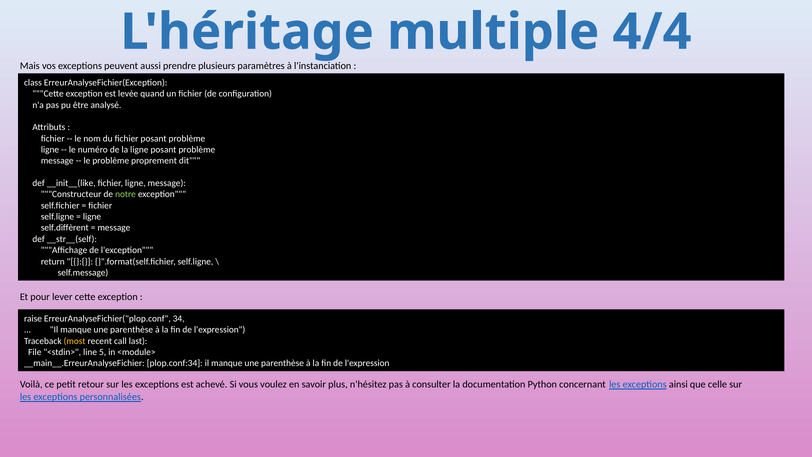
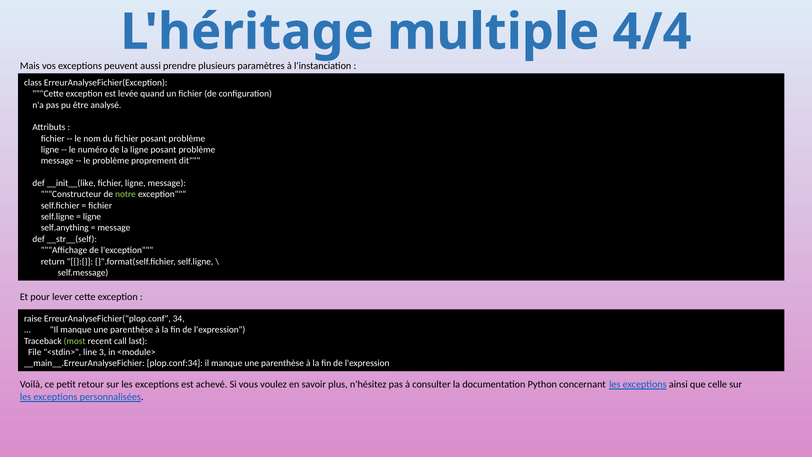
self.diffèrent: self.diffèrent -> self.anything (65, 228)
most colour: yellow -> light green (75, 341)
5: 5 -> 3 (103, 352)
